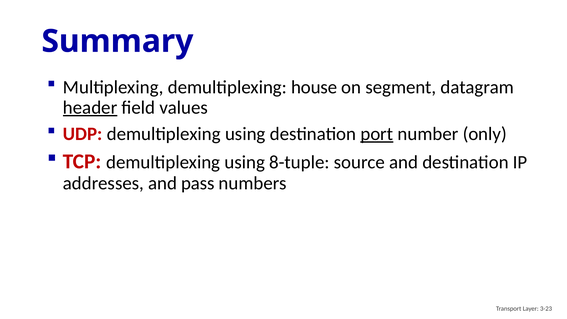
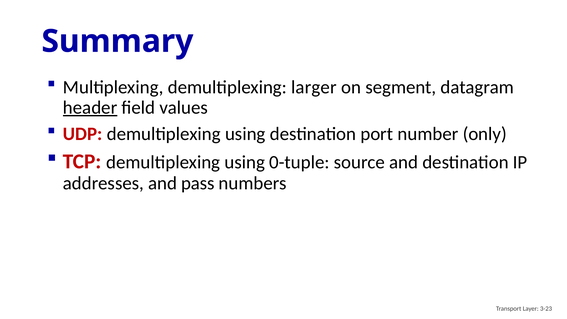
house: house -> larger (314, 87)
port underline: present -> none (377, 134)
8-tuple: 8-tuple -> 0-tuple (299, 162)
